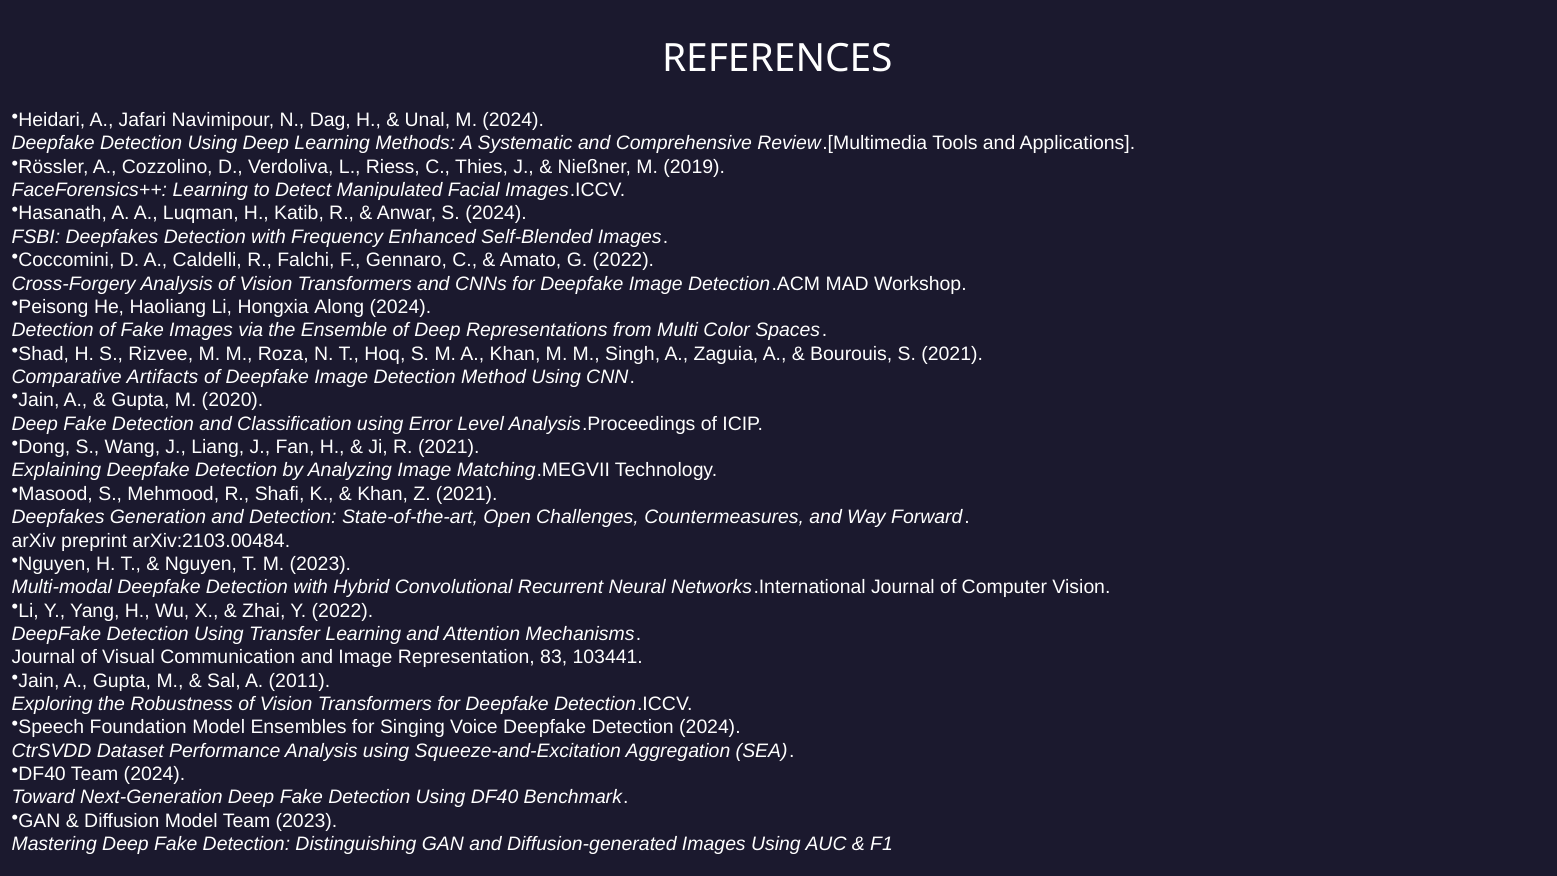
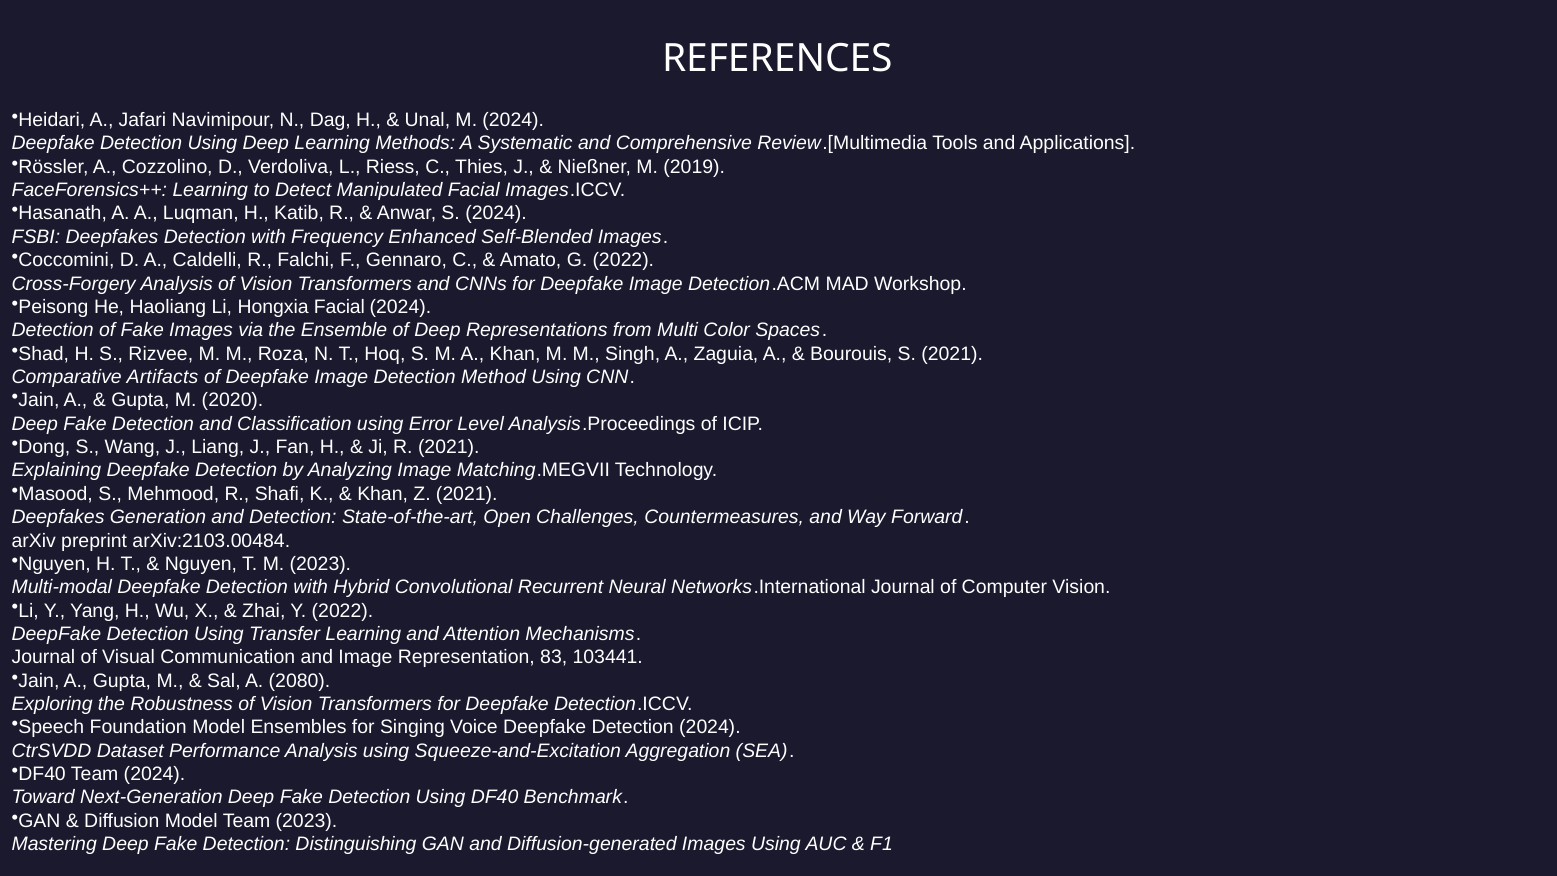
Hongxia Along: Along -> Facial (339, 307)
2011: 2011 -> 2080 (300, 681)
